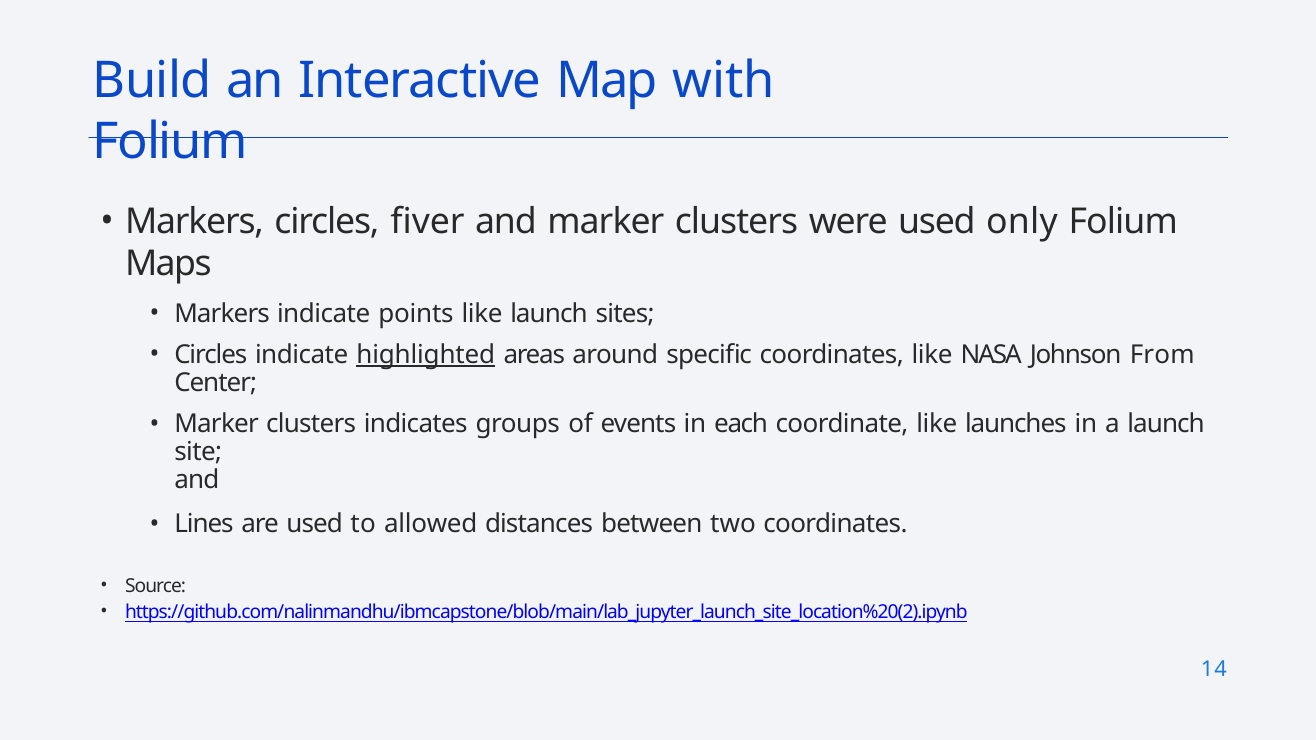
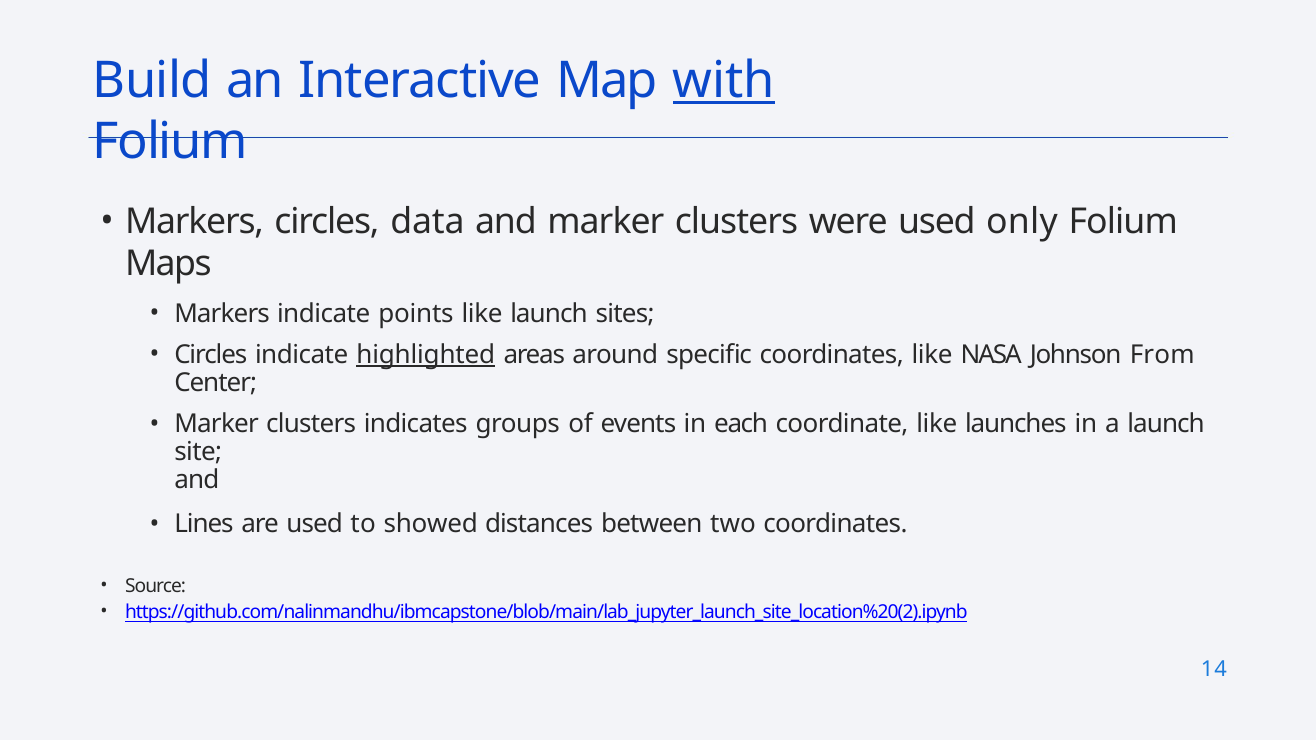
with underline: none -> present (724, 81)
fiver: fiver -> data (428, 221)
allowed: allowed -> showed (431, 524)
